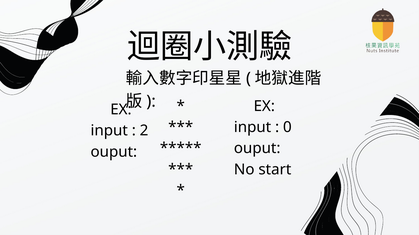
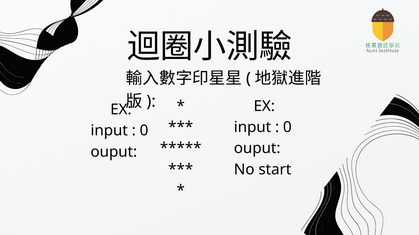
2: 2 -> 0 (144, 131)
